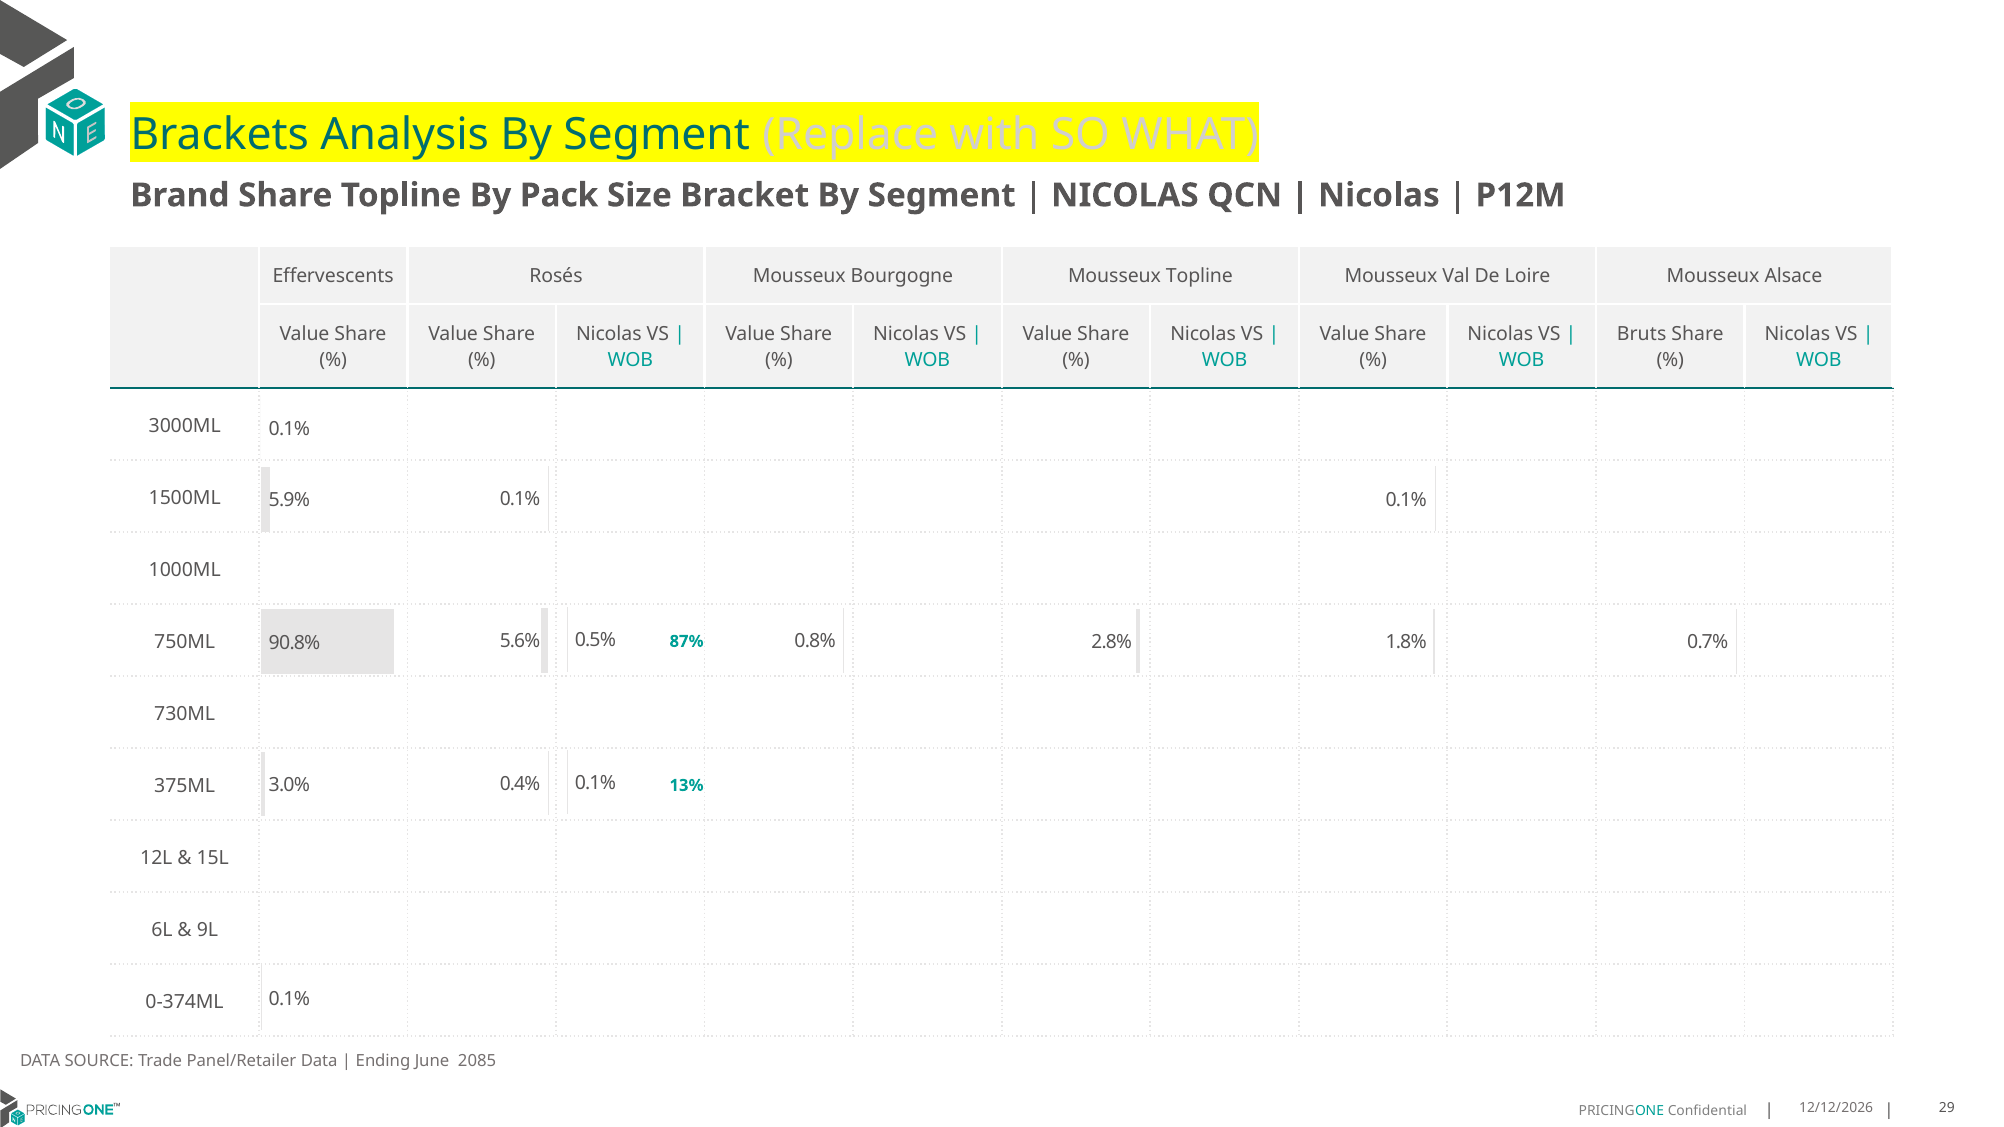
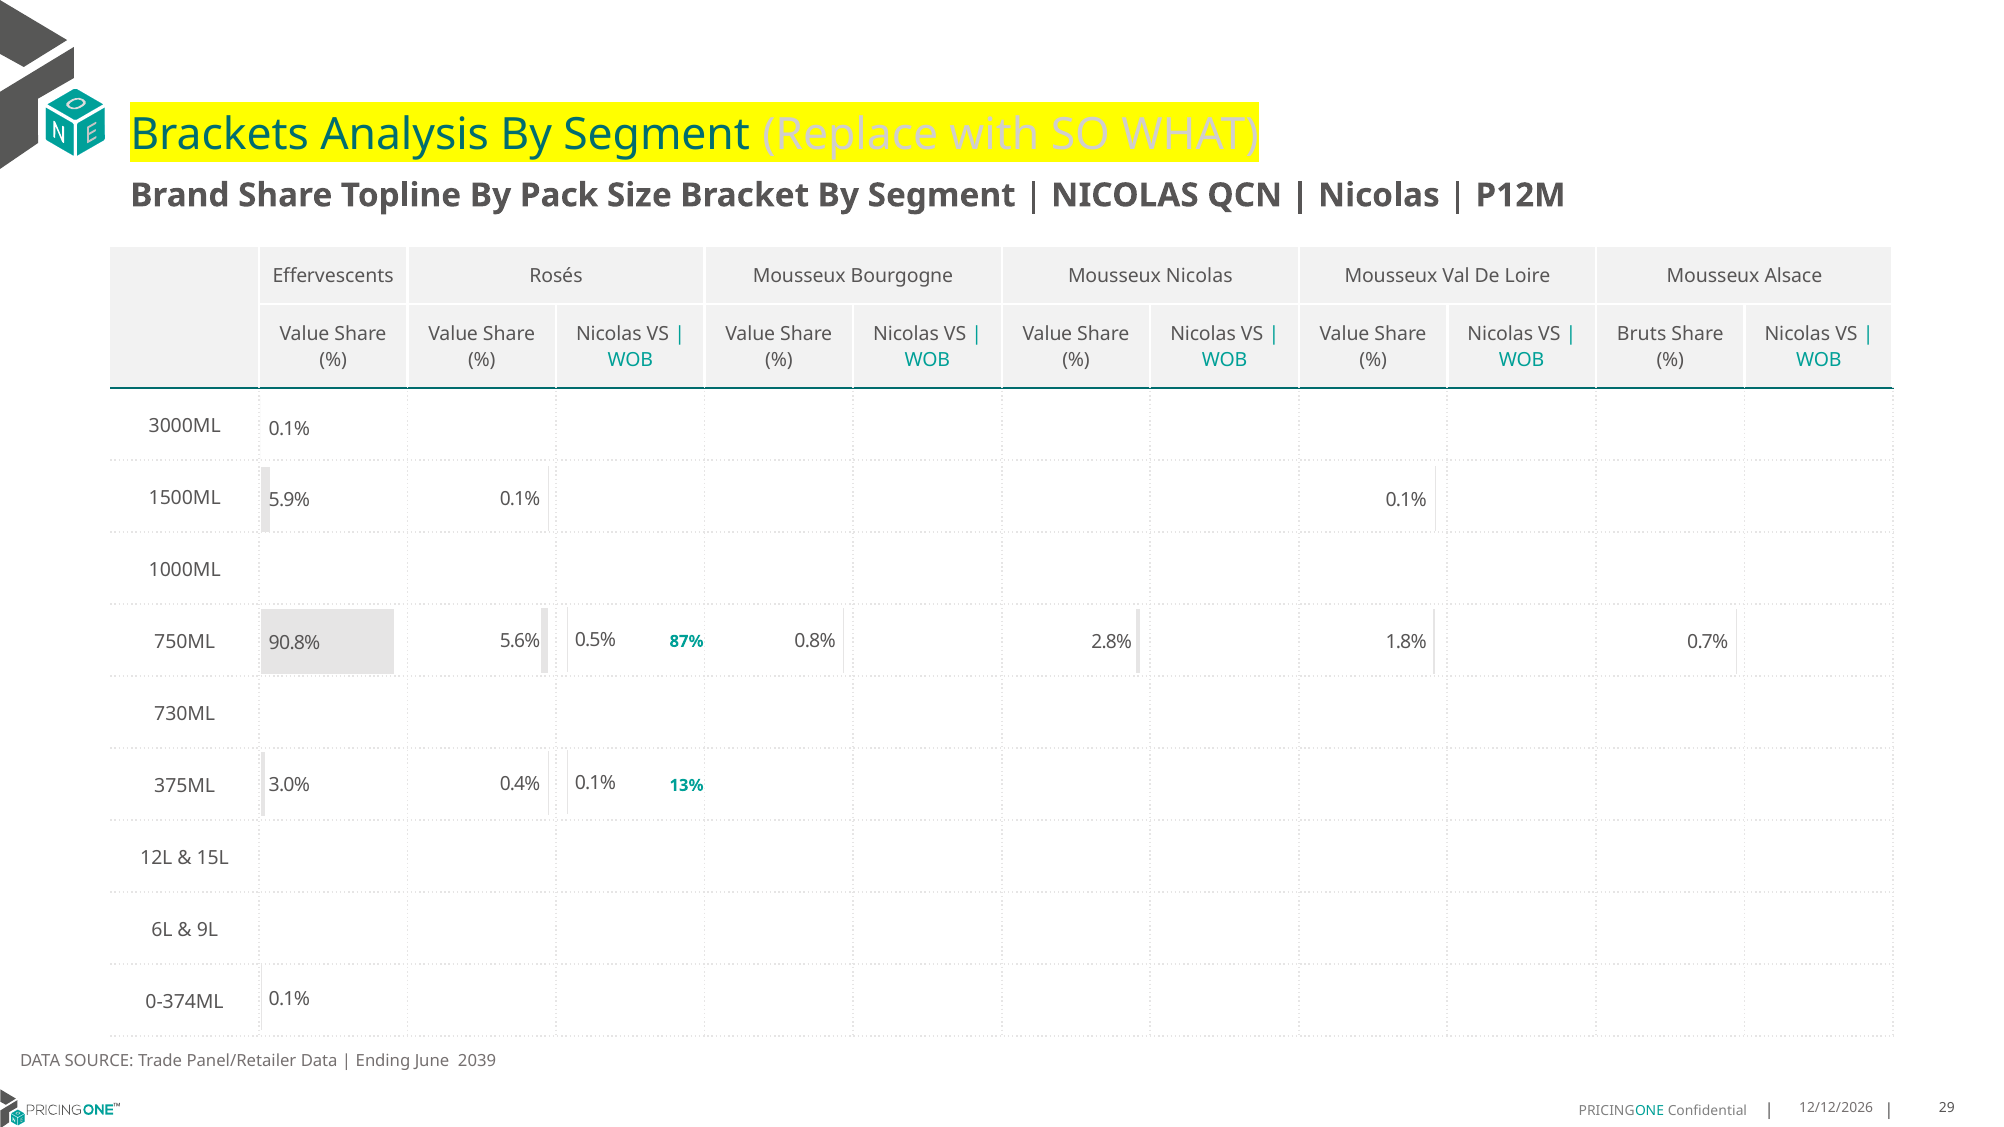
Mousseux Topline: Topline -> Nicolas (1199, 276)
2085: 2085 -> 2039 (477, 1062)
